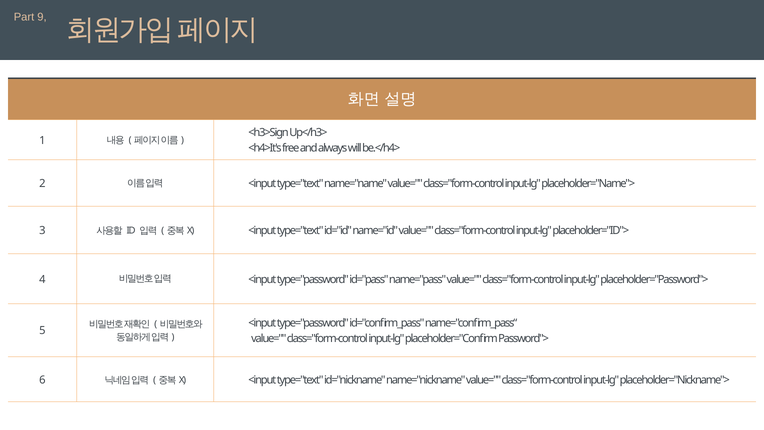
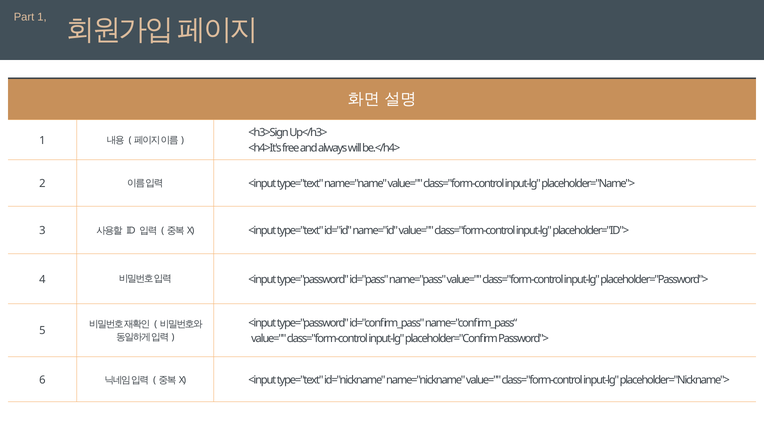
Part 9: 9 -> 1 (42, 17)
